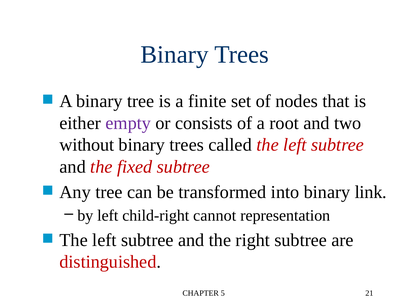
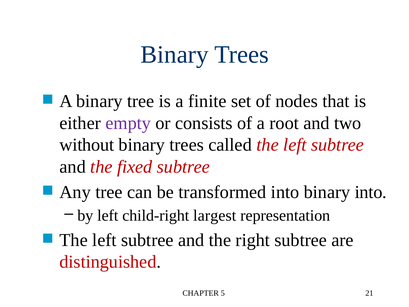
binary link: link -> into (371, 192)
cannot: cannot -> largest (215, 216)
